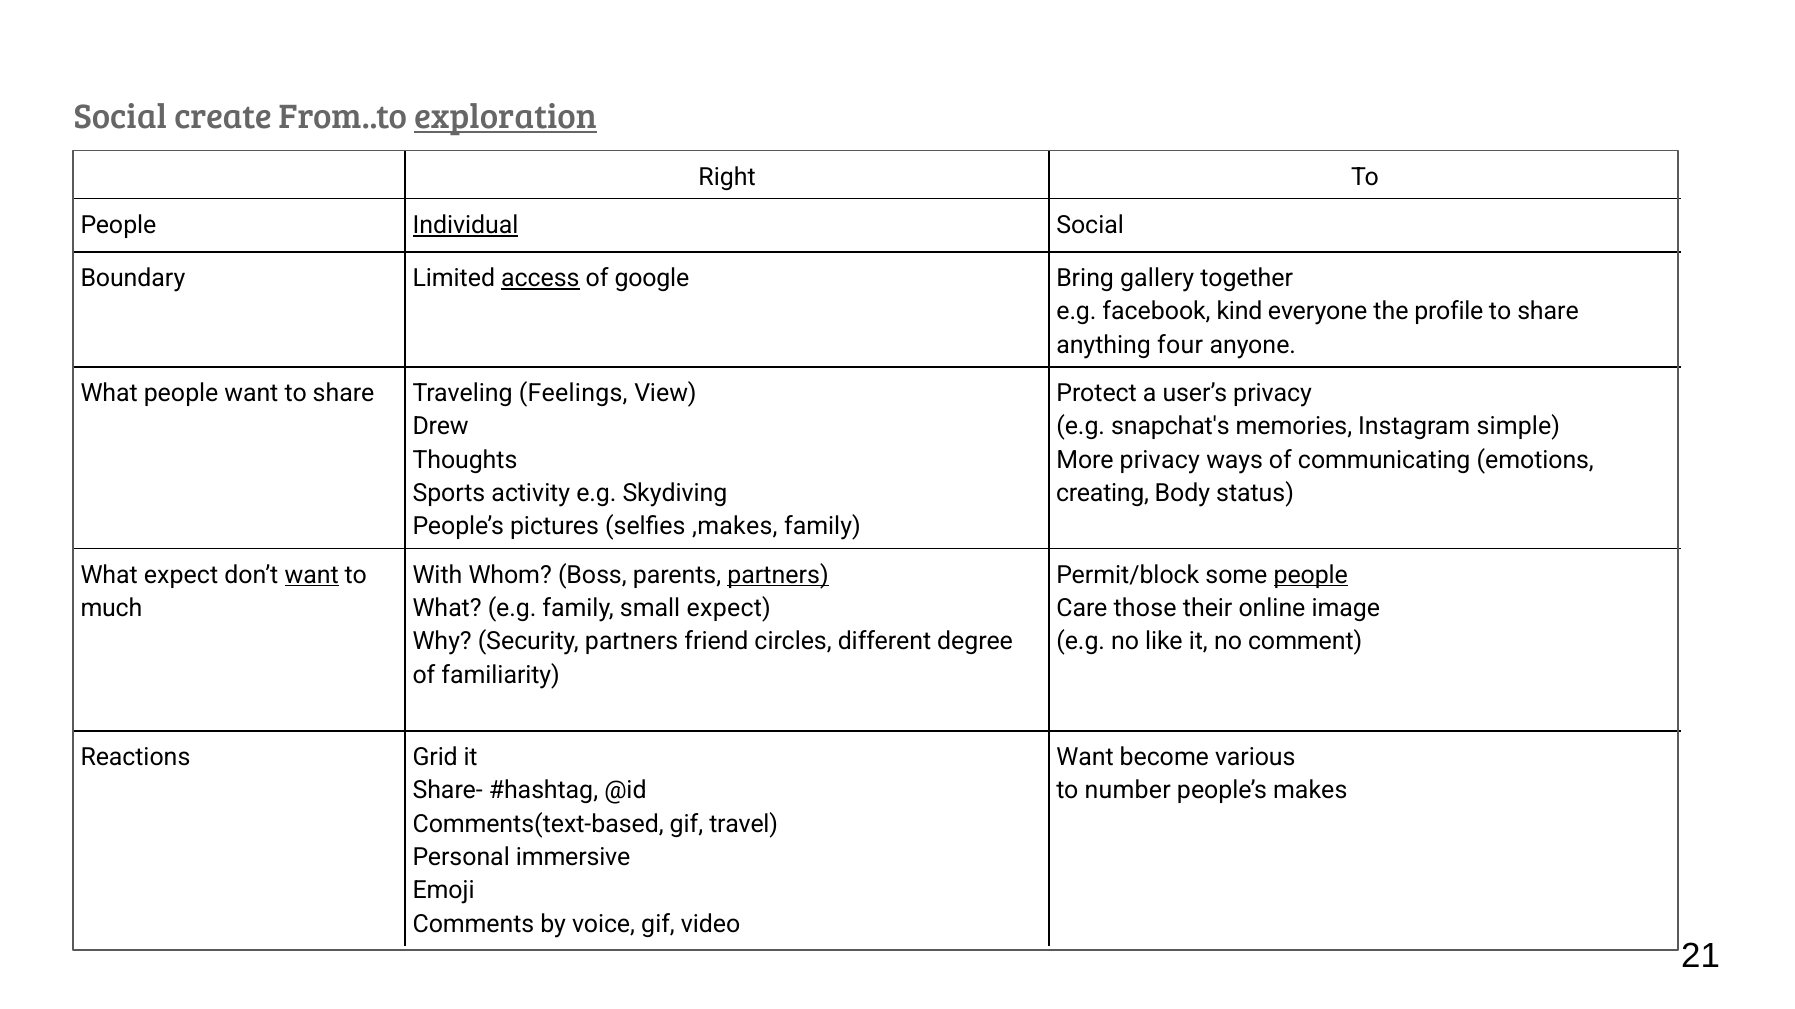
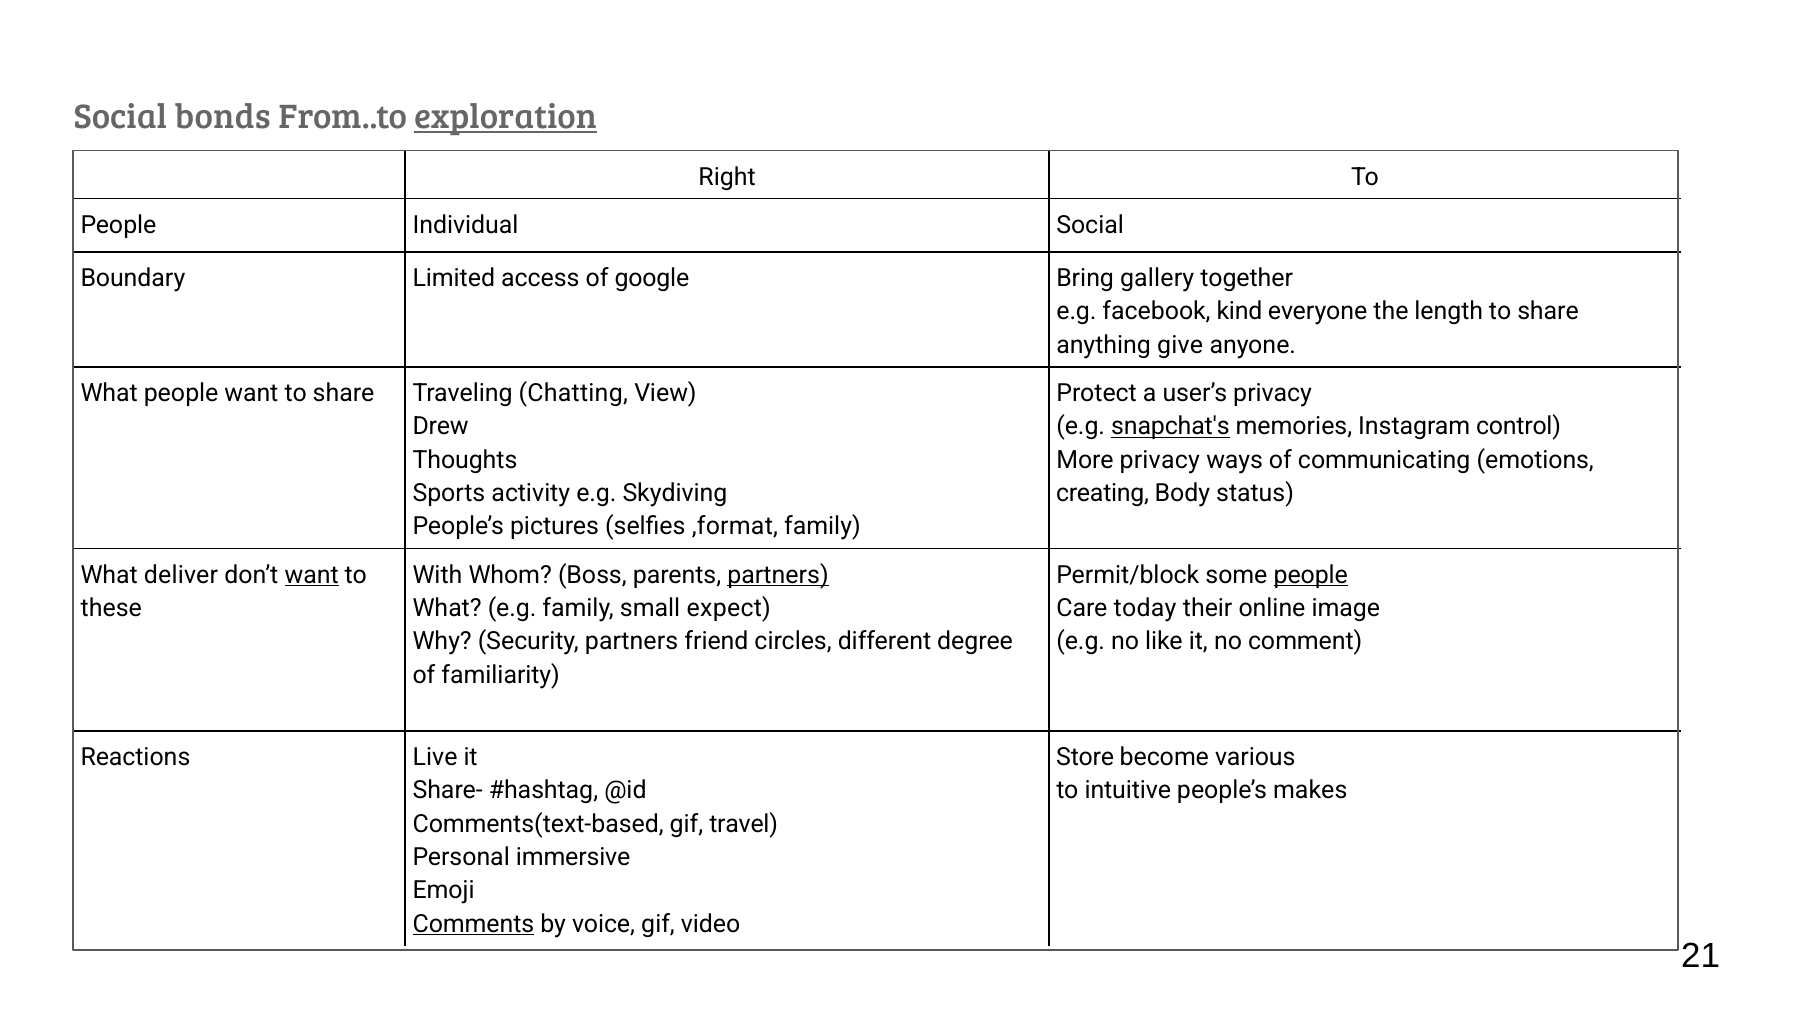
create: create -> bonds (223, 117)
Individual underline: present -> none (466, 225)
access underline: present -> none (540, 279)
profile: profile -> length (1449, 312)
four: four -> give (1180, 345)
Feelings: Feelings -> Chatting (573, 394)
snapchat's underline: none -> present (1170, 427)
simple: simple -> control (1519, 427)
,makes: ,makes -> ,format (735, 527)
What expect: expect -> deliver (181, 575)
much: much -> these (111, 609)
those: those -> today (1145, 609)
Grid: Grid -> Live (435, 758)
Want: Want -> Store (1085, 758)
number: number -> intuitive (1128, 791)
Comments underline: none -> present (473, 925)
